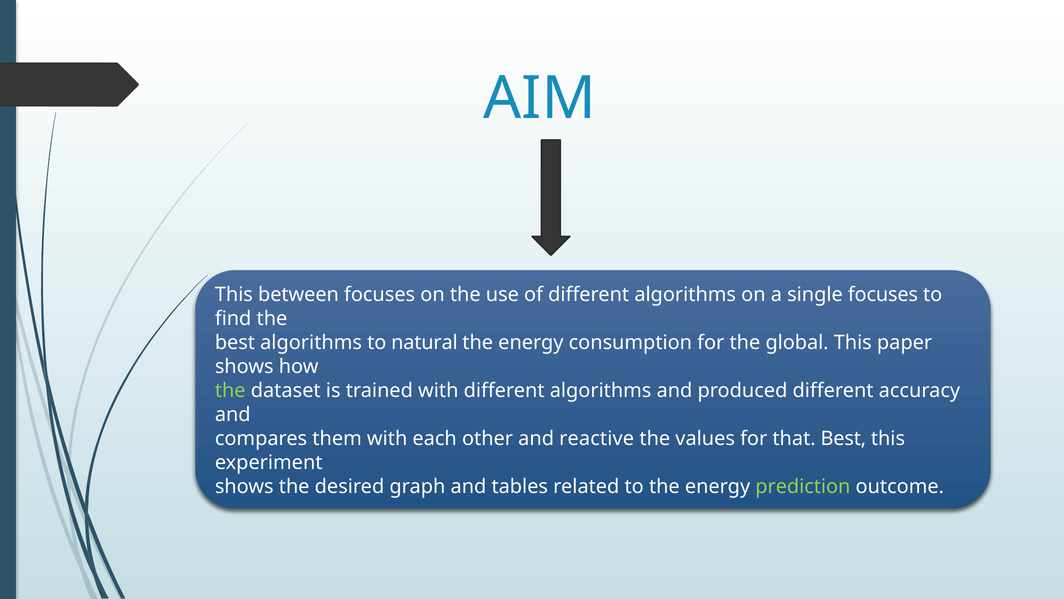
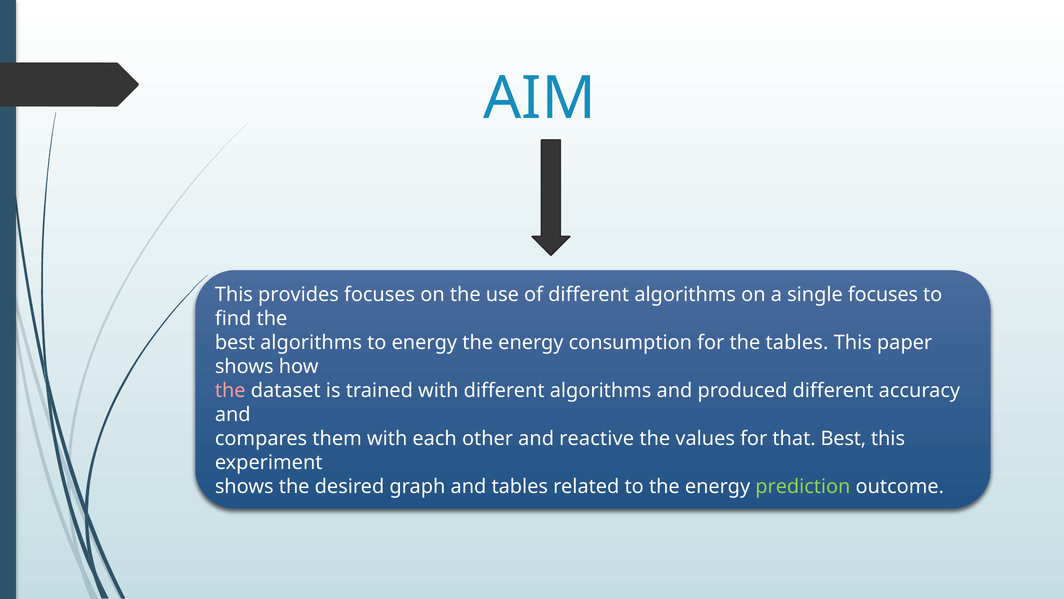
between: between -> provides (298, 295)
to natural: natural -> energy (424, 342)
the global: global -> tables (797, 342)
the colour: light green -> pink (230, 390)
